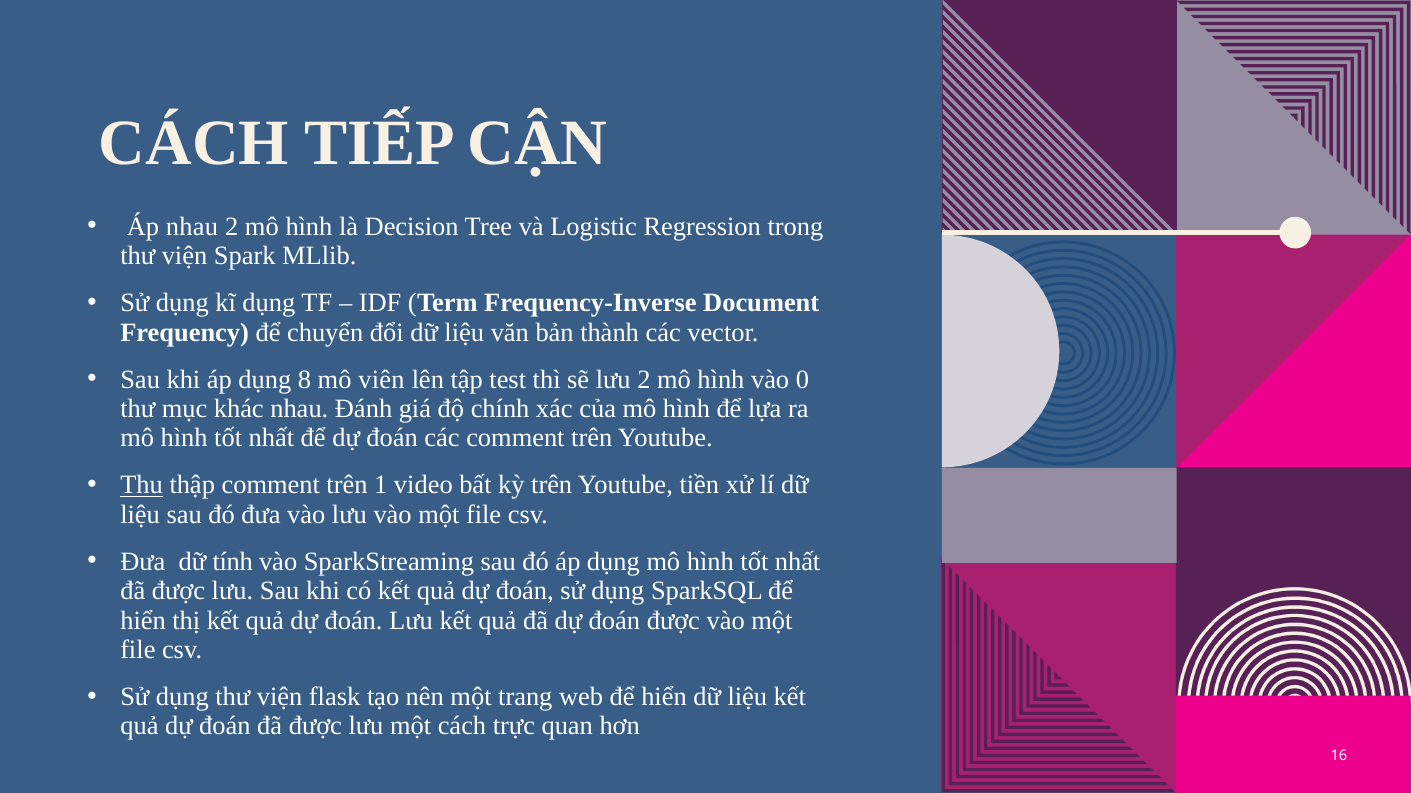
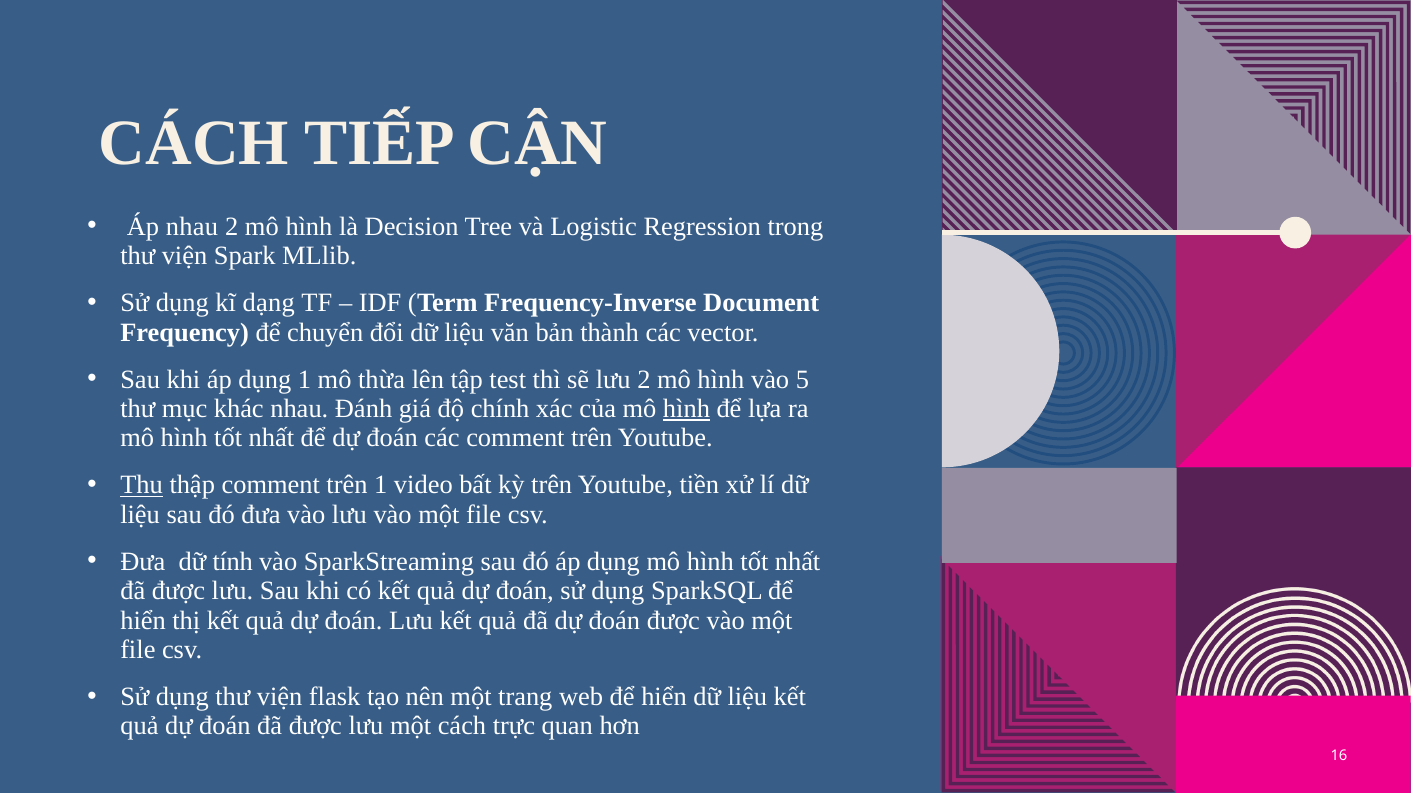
kĩ dụng: dụng -> dạng (269, 303)
dụng 8: 8 -> 1 (305, 380)
viên: viên -> thừa (382, 380)
0: 0 -> 5 (802, 380)
hình underline: none -> present (686, 409)
